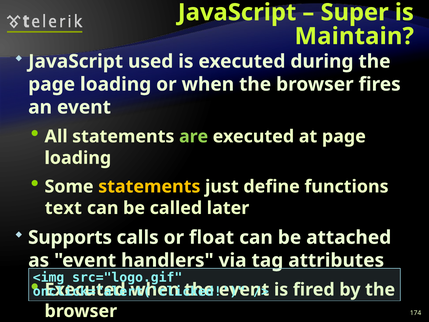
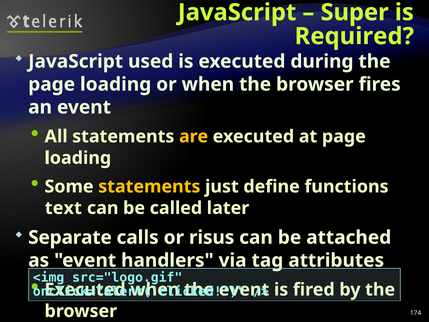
Maintain: Maintain -> Required (354, 36)
are colour: light green -> yellow (194, 136)
Supports: Supports -> Separate (70, 237)
float: float -> risus (212, 237)
